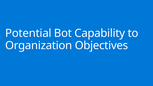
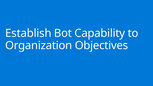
Potential: Potential -> Establish (28, 33)
